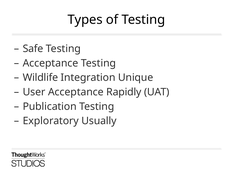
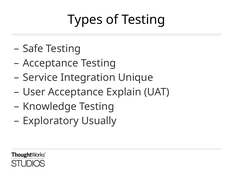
Wildlife: Wildlife -> Service (40, 78)
Rapidly: Rapidly -> Explain (124, 92)
Publication: Publication -> Knowledge (50, 107)
